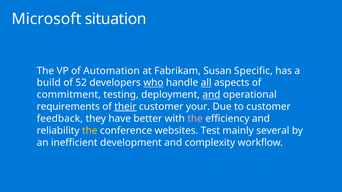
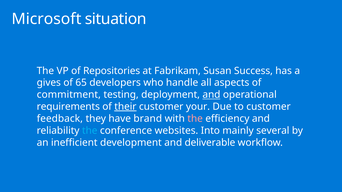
Automation: Automation -> Repositories (112, 71)
Specific: Specific -> Success (253, 71)
build: build -> gives (49, 83)
52: 52 -> 65 (81, 83)
who underline: present -> none (153, 83)
all underline: present -> none (206, 83)
better: better -> brand (148, 119)
the colour: yellow -> light blue (90, 131)
Test: Test -> Into (210, 131)
complexity: complexity -> deliverable (210, 143)
